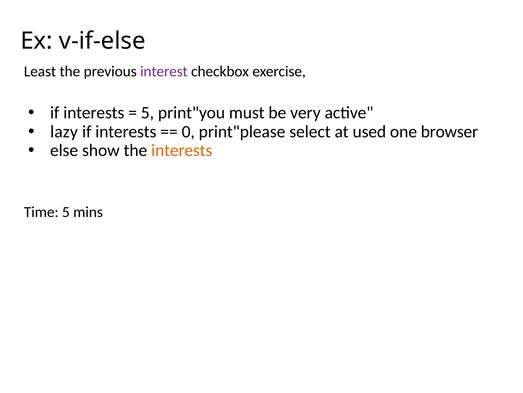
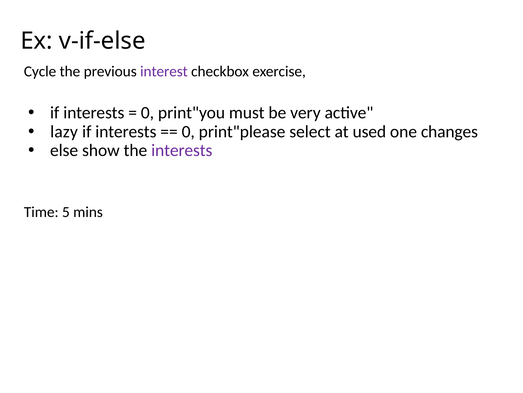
Least: Least -> Cycle (40, 71)
5: 5 -> 0 (147, 113)
browser: browser -> changes (449, 131)
interests colour: orange -> purple (182, 150)
